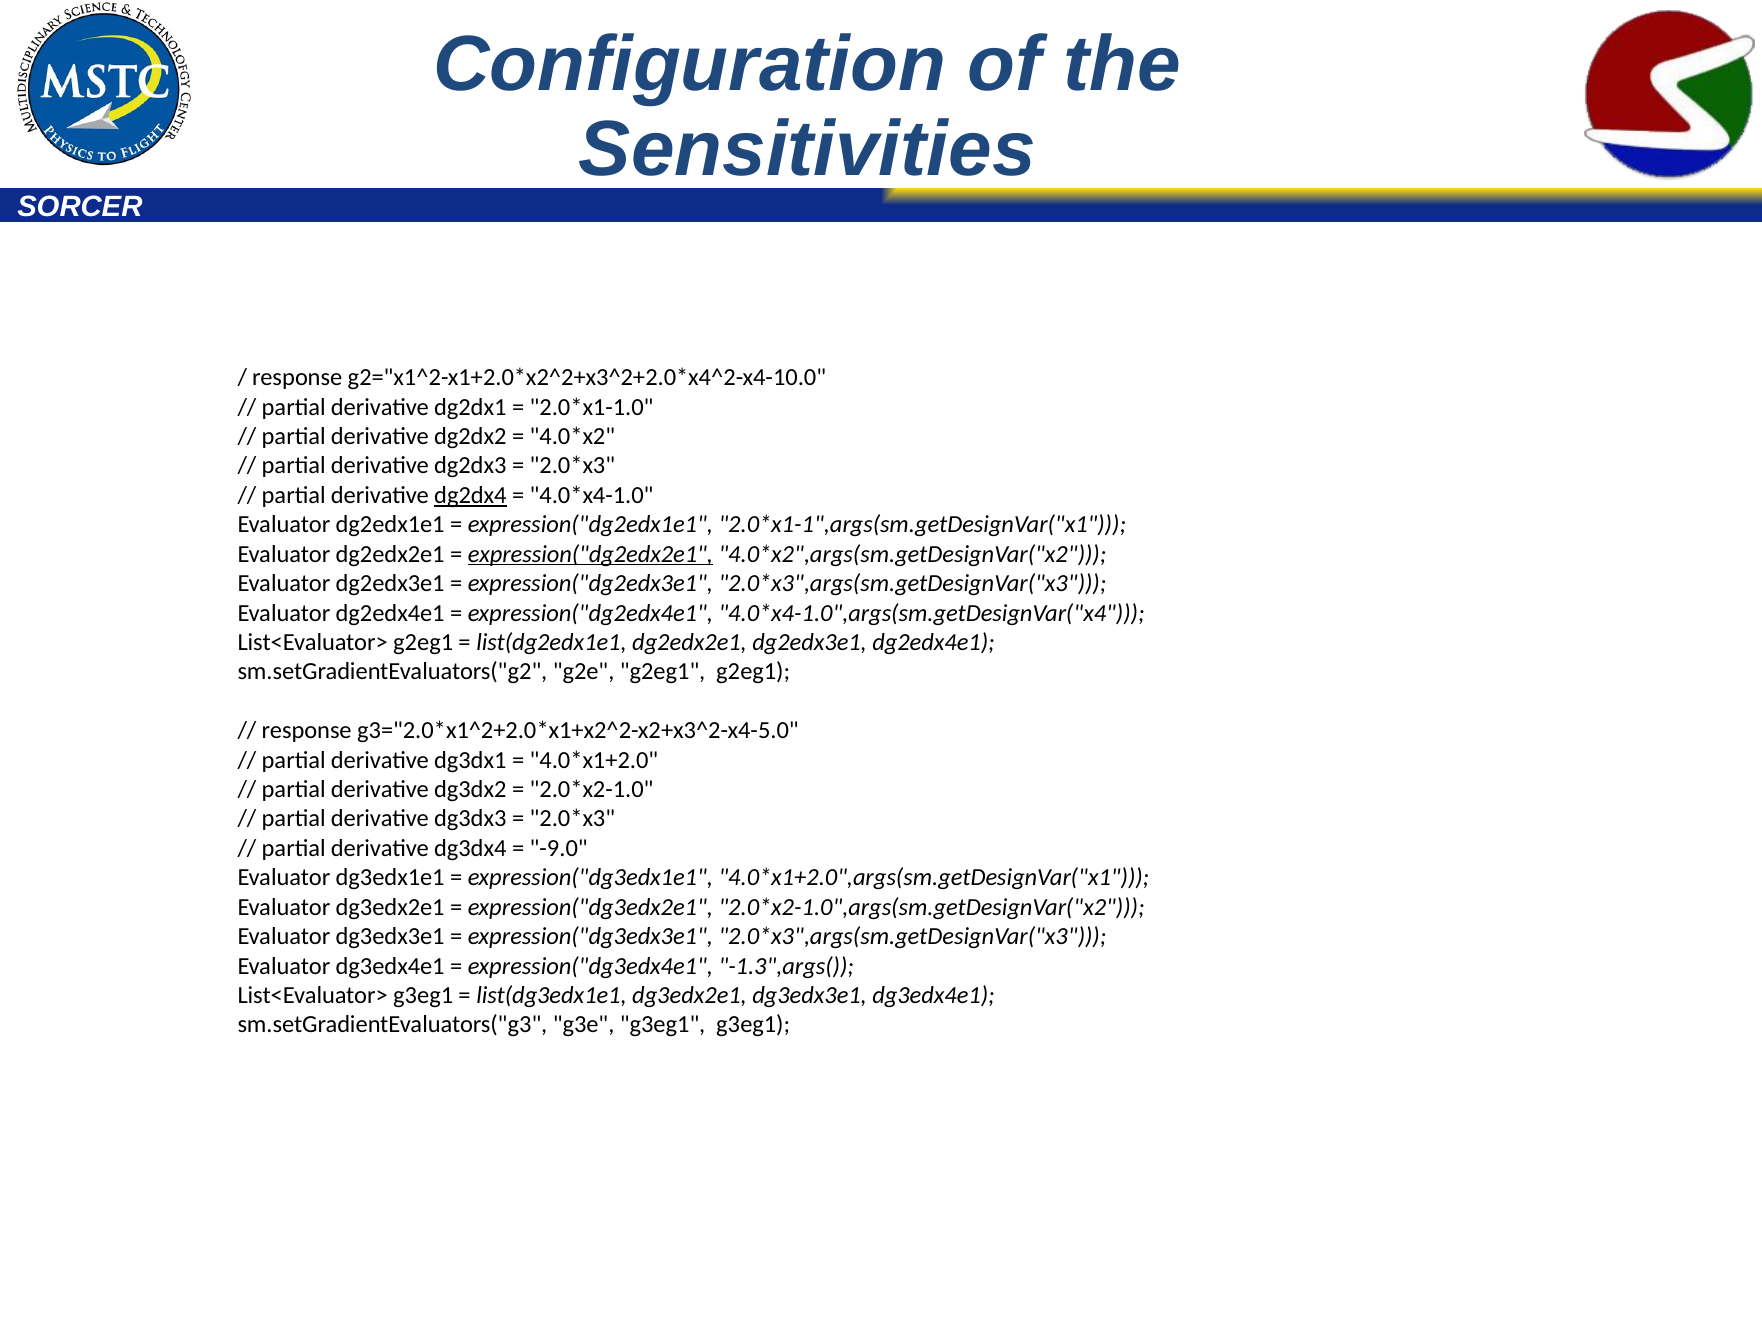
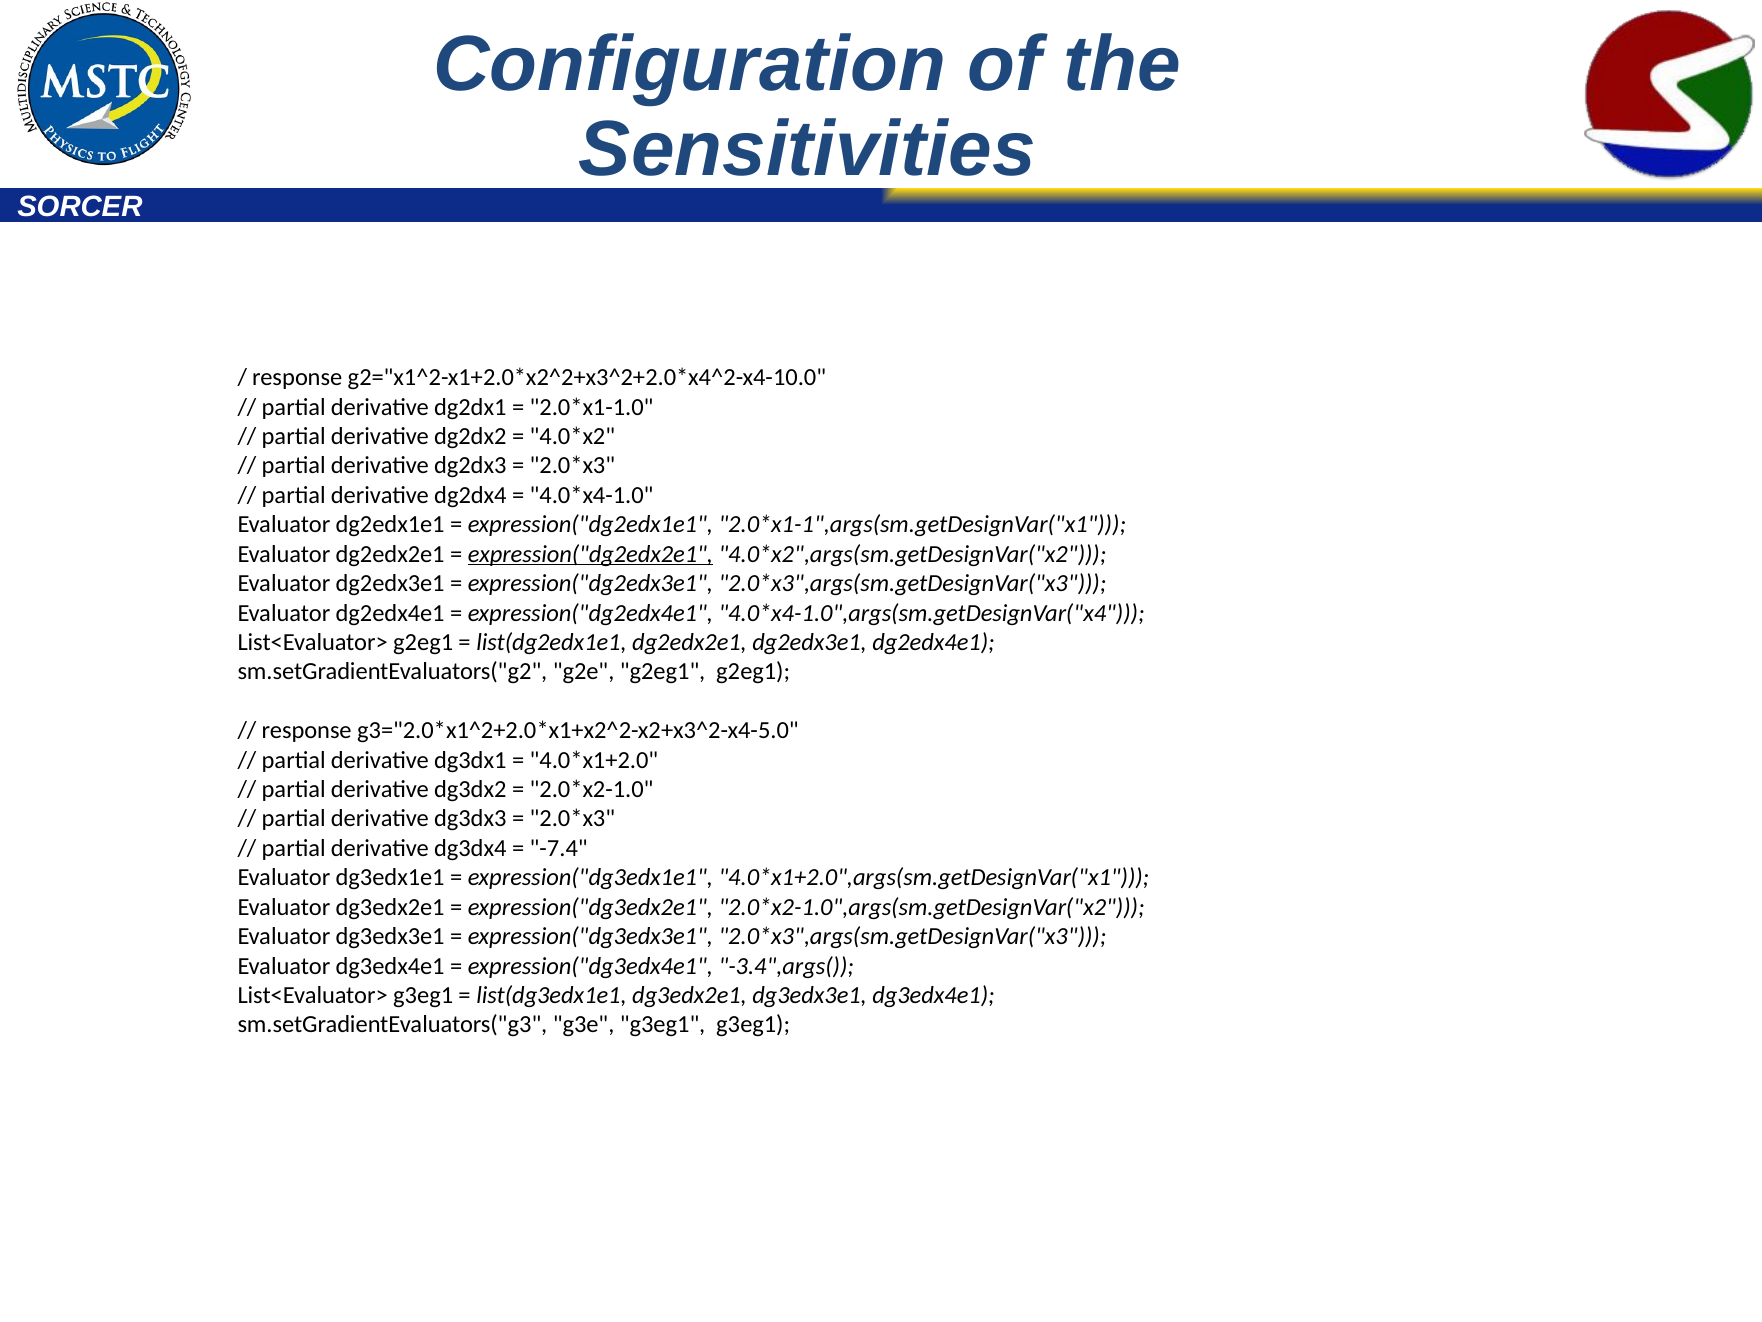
dg2dx4 underline: present -> none (470, 495)
-9.0: -9.0 -> -7.4 (559, 848)
-1.3",args(: -1.3",args( -> -3.4",args( (786, 966)
